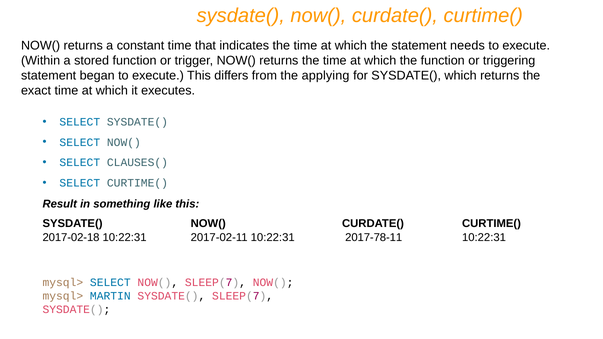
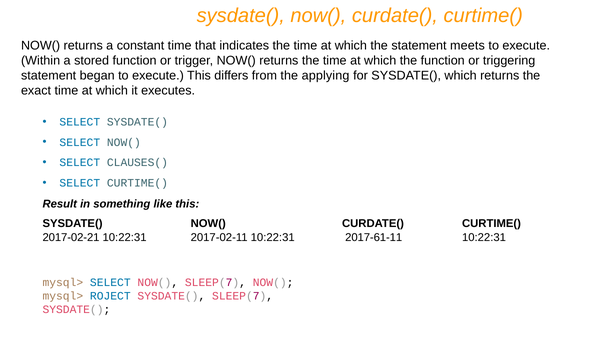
needs: needs -> meets (467, 45)
2017-02-18: 2017-02-18 -> 2017-02-21 (71, 237)
2017-78-11: 2017-78-11 -> 2017-61-11 (374, 237)
MARTIN: MARTIN -> ROJECT (110, 296)
